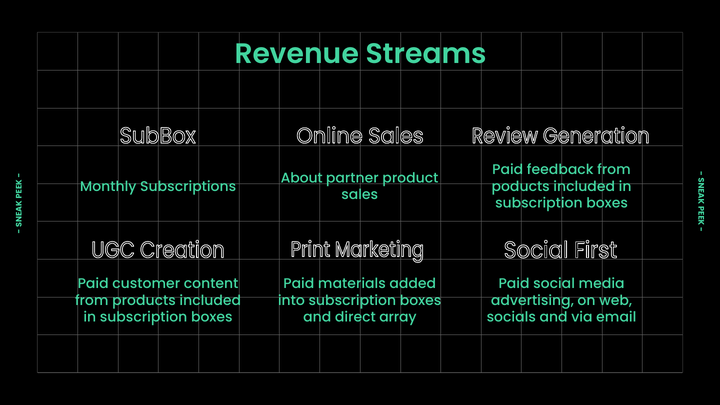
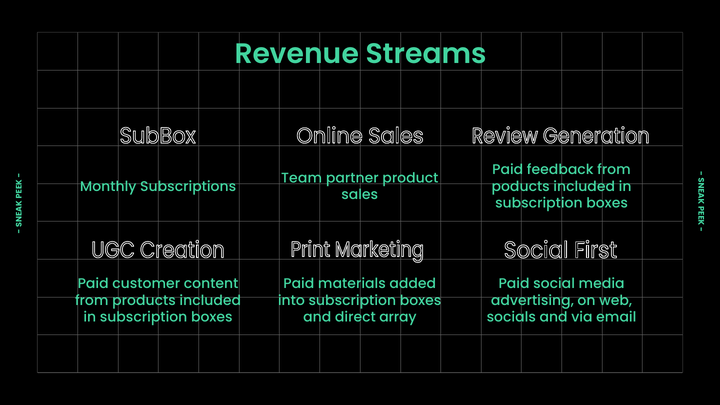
About: About -> Team (302, 178)
